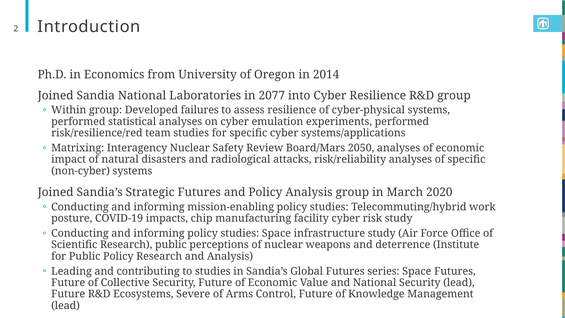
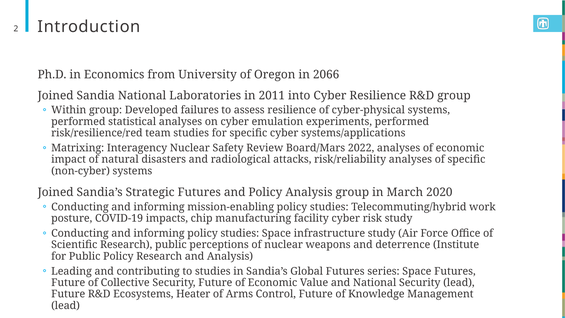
2014: 2014 -> 2066 (326, 75)
2077: 2077 -> 2011 (272, 96)
2050: 2050 -> 2022 (361, 148)
Severe: Severe -> Heater (193, 294)
